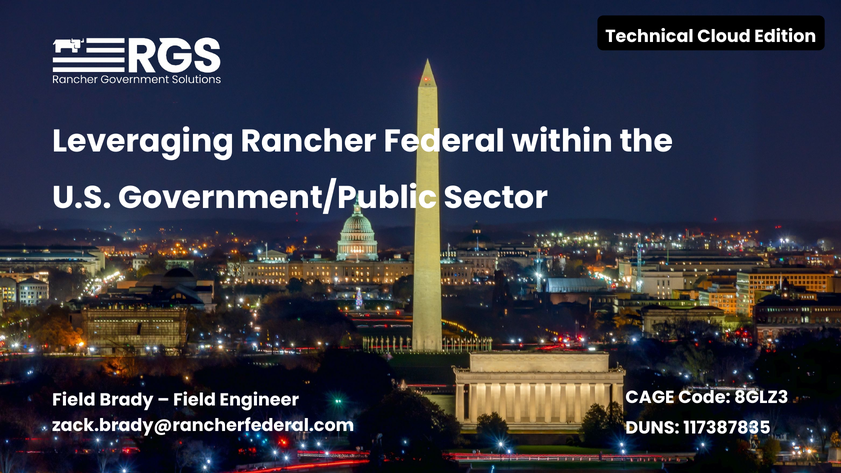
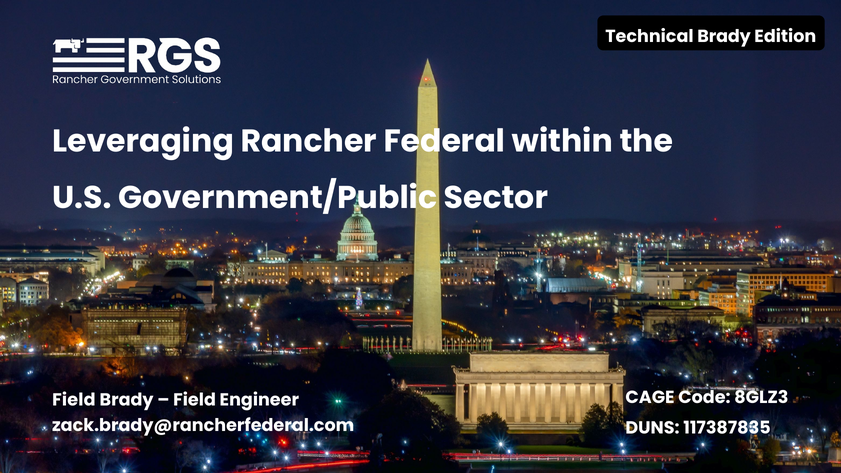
Technical Cloud: Cloud -> Brady (724, 36)
